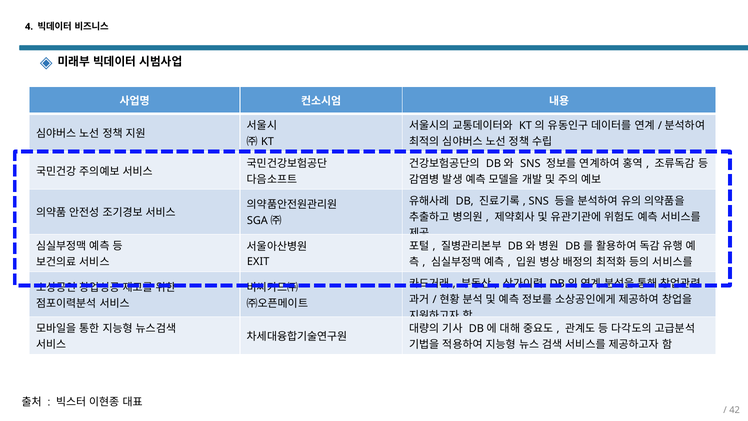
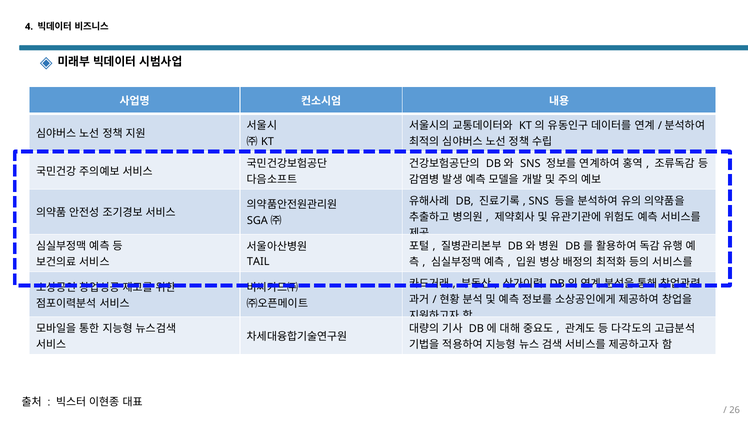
EXIT: EXIT -> TAIL (258, 261)
42: 42 -> 26 (735, 410)
